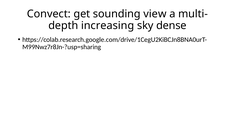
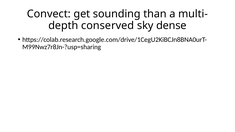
view: view -> than (155, 14)
increasing: increasing -> conserved (108, 26)
